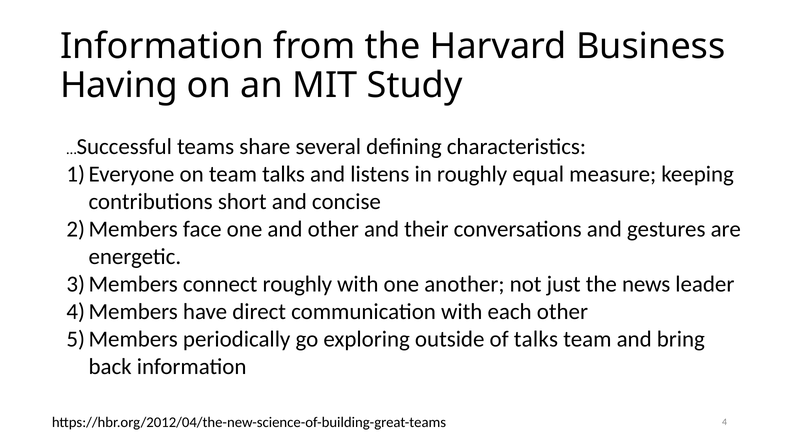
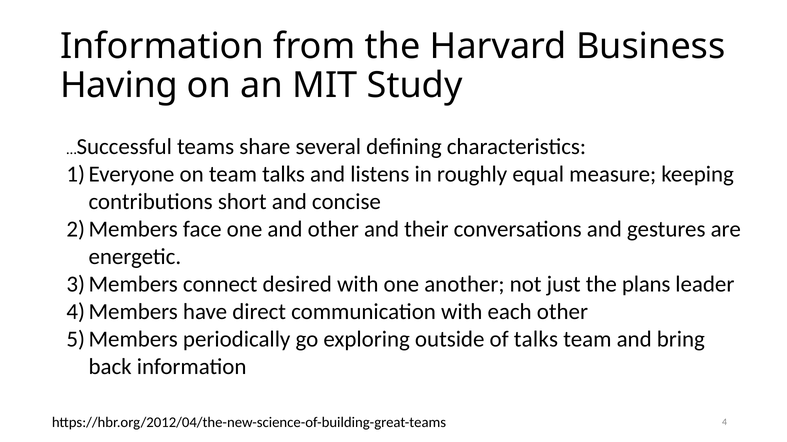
connect roughly: roughly -> desired (297, 284)
news: news -> plans (646, 284)
